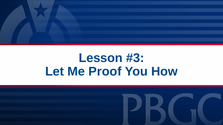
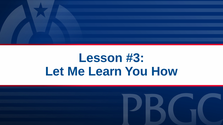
Proof: Proof -> Learn (105, 72)
